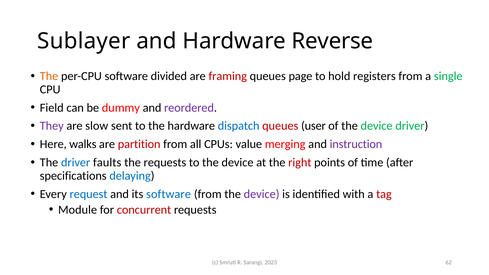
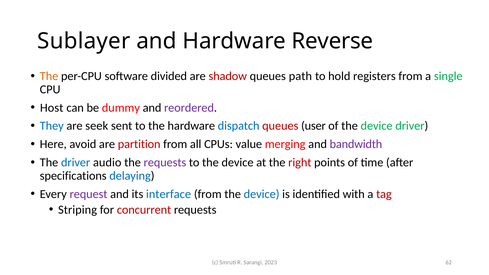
framing: framing -> shadow (228, 76)
page: page -> path (300, 76)
Field: Field -> Host (52, 108)
They colour: purple -> blue (52, 126)
slow: slow -> seek (97, 126)
walks: walks -> avoid (83, 144)
instruction: instruction -> bandwidth (356, 144)
faults: faults -> audio (107, 163)
requests colour: black -> purple (165, 163)
request colour: blue -> purple (89, 194)
its software: software -> interface (169, 194)
device colour: purple -> blue (262, 194)
Module: Module -> Striping (78, 210)
